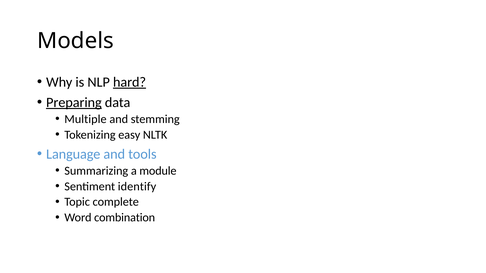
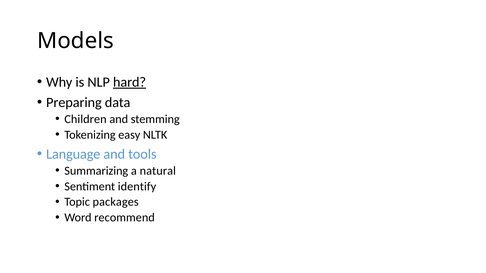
Preparing underline: present -> none (74, 103)
Multiple: Multiple -> Children (85, 119)
module: module -> natural (158, 171)
complete: complete -> packages (116, 202)
combination: combination -> recommend (125, 218)
